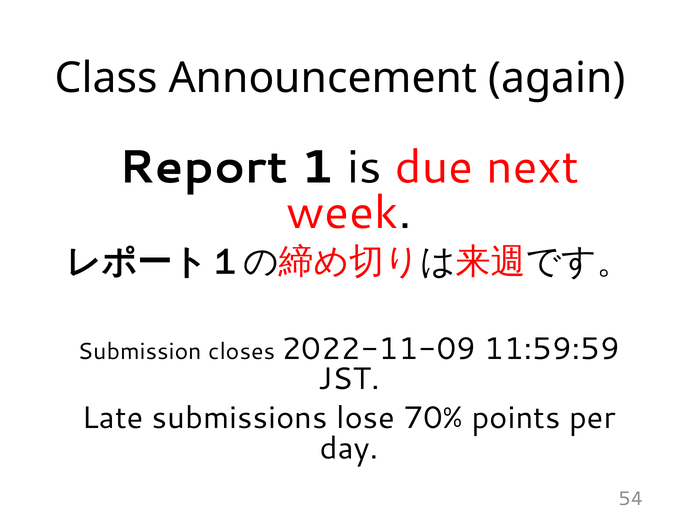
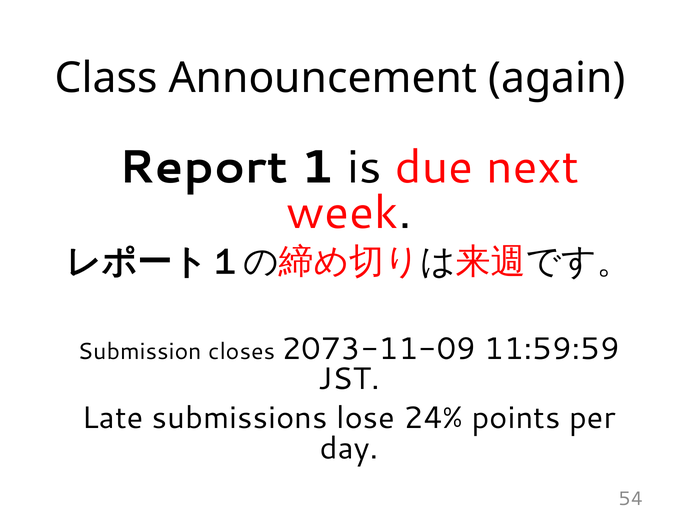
2022-11-09: 2022-11-09 -> 2073-11-09 (379, 349)
70%: 70% -> 24% (433, 418)
